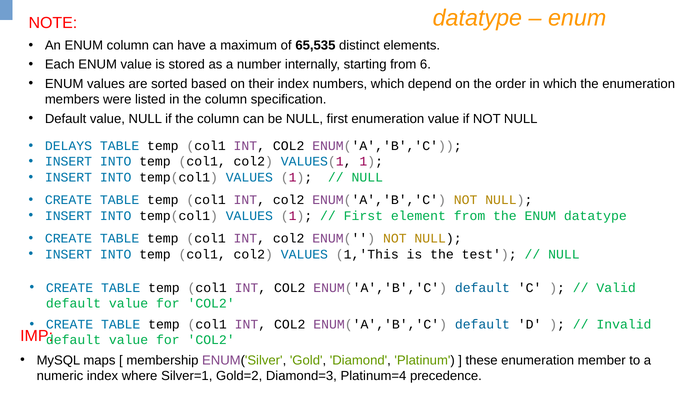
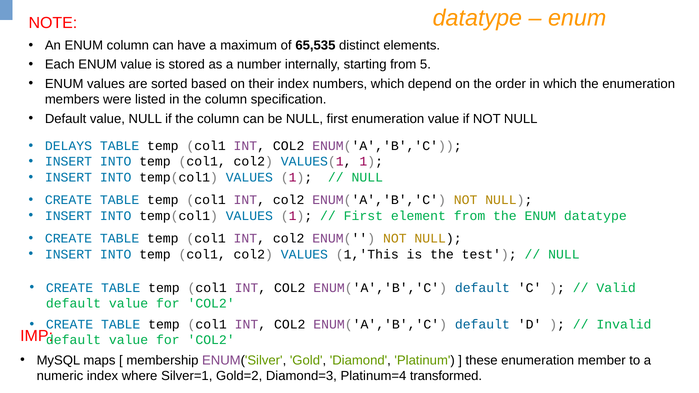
6: 6 -> 5 (425, 65)
precedence: precedence -> transformed (446, 376)
